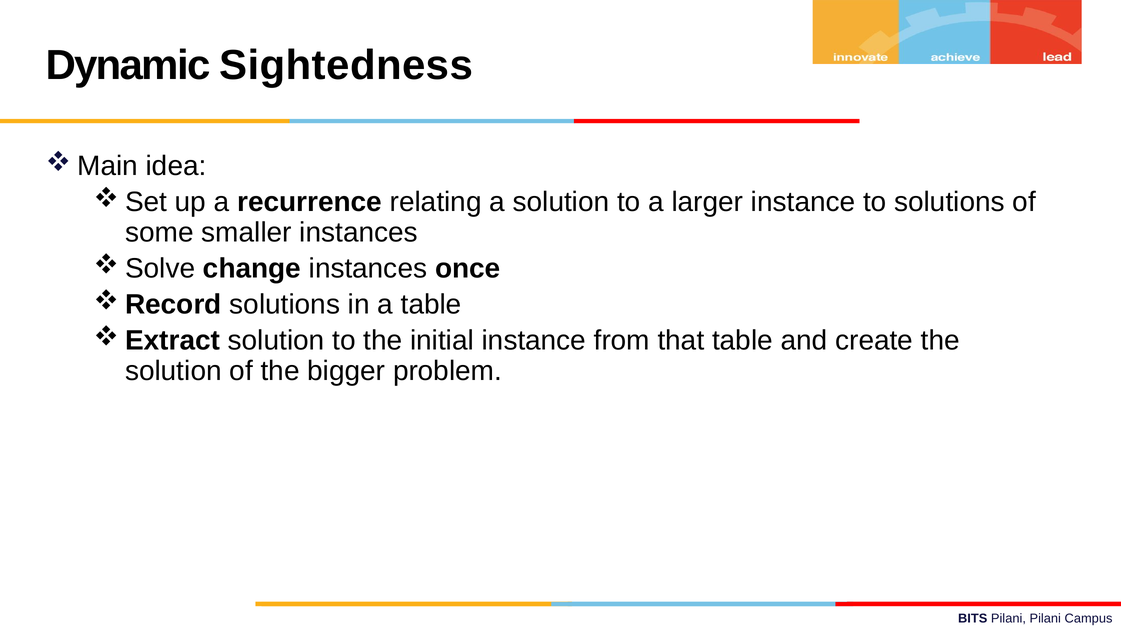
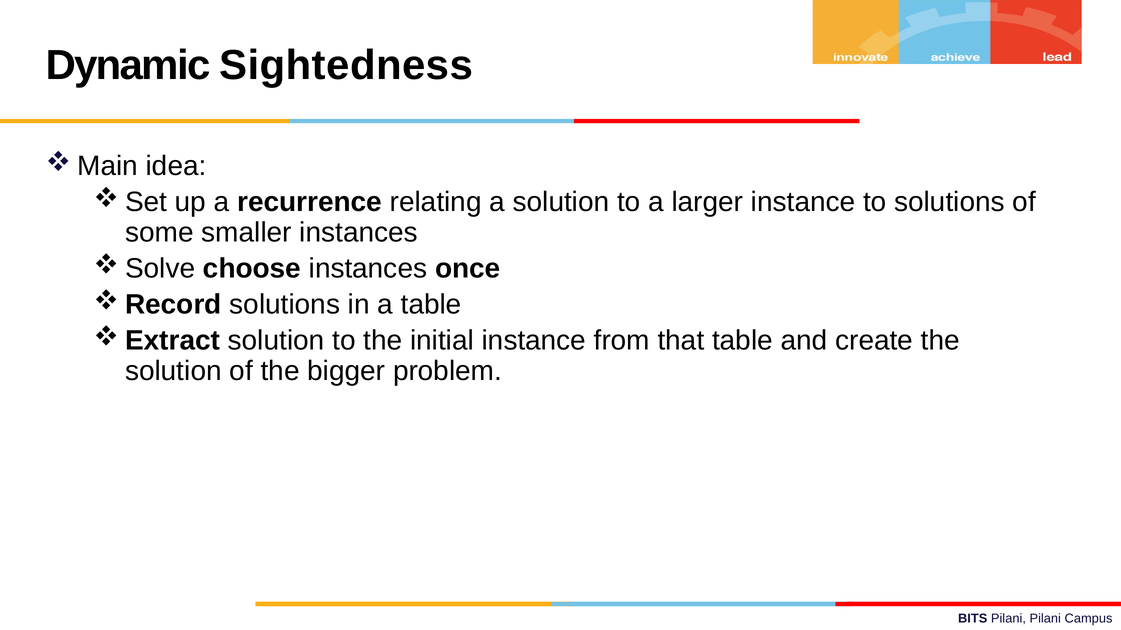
change: change -> choose (252, 269)
